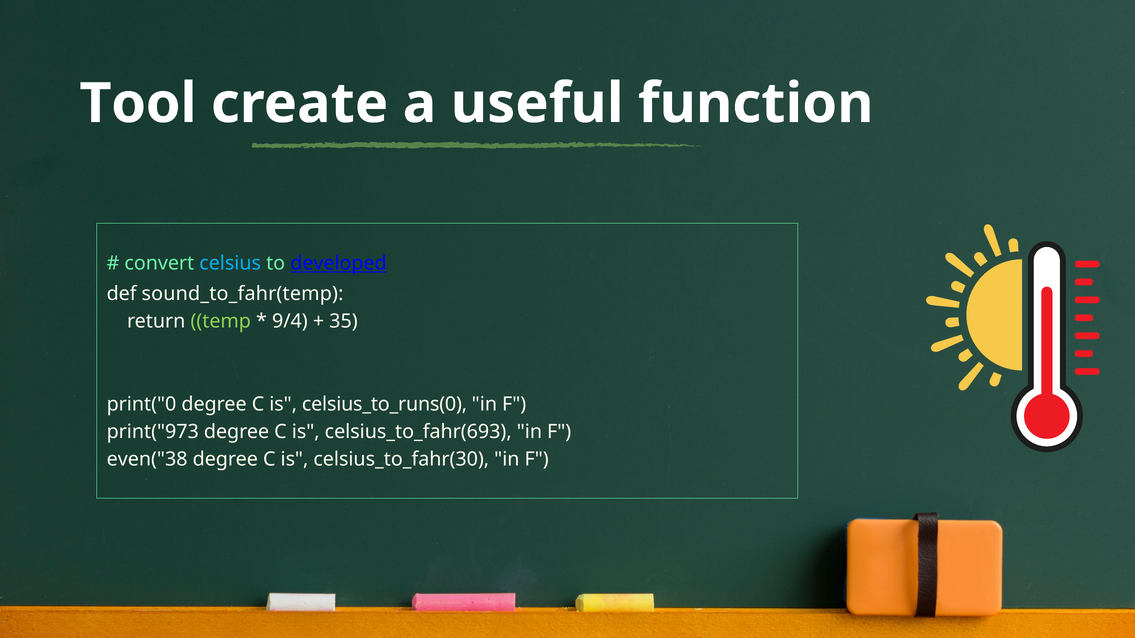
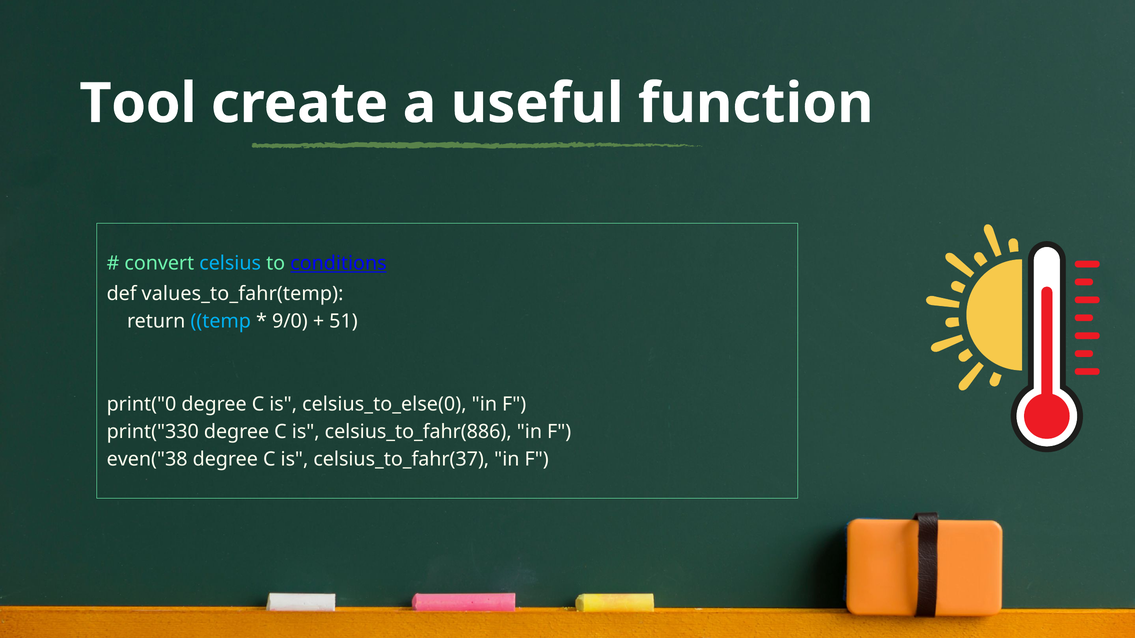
developed: developed -> conditions (338, 263)
sound_to_fahr(temp: sound_to_fahr(temp -> values_to_fahr(temp (243, 294)
temp colour: light green -> light blue (221, 322)
9/4: 9/4 -> 9/0 (290, 322)
35: 35 -> 51 (343, 322)
celsius_to_runs(0: celsius_to_runs(0 -> celsius_to_else(0 (384, 404)
print("973: print("973 -> print("330 (153, 432)
celsius_to_fahr(693: celsius_to_fahr(693 -> celsius_to_fahr(886 (418, 432)
celsius_to_fahr(30: celsius_to_fahr(30 -> celsius_to_fahr(37 (401, 460)
